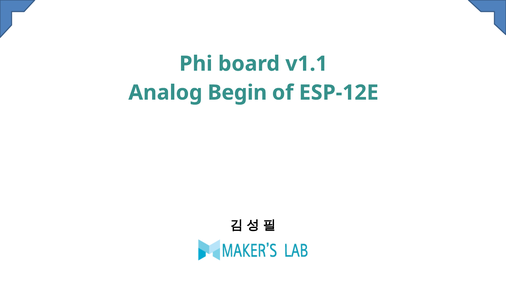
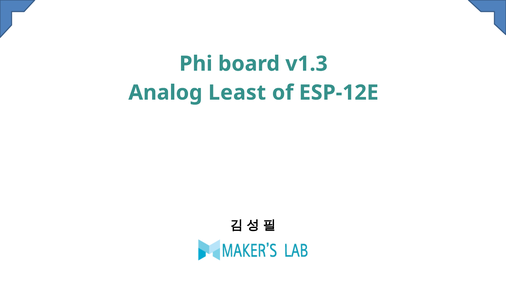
v1.1: v1.1 -> v1.3 (307, 64)
Begin: Begin -> Least (237, 93)
